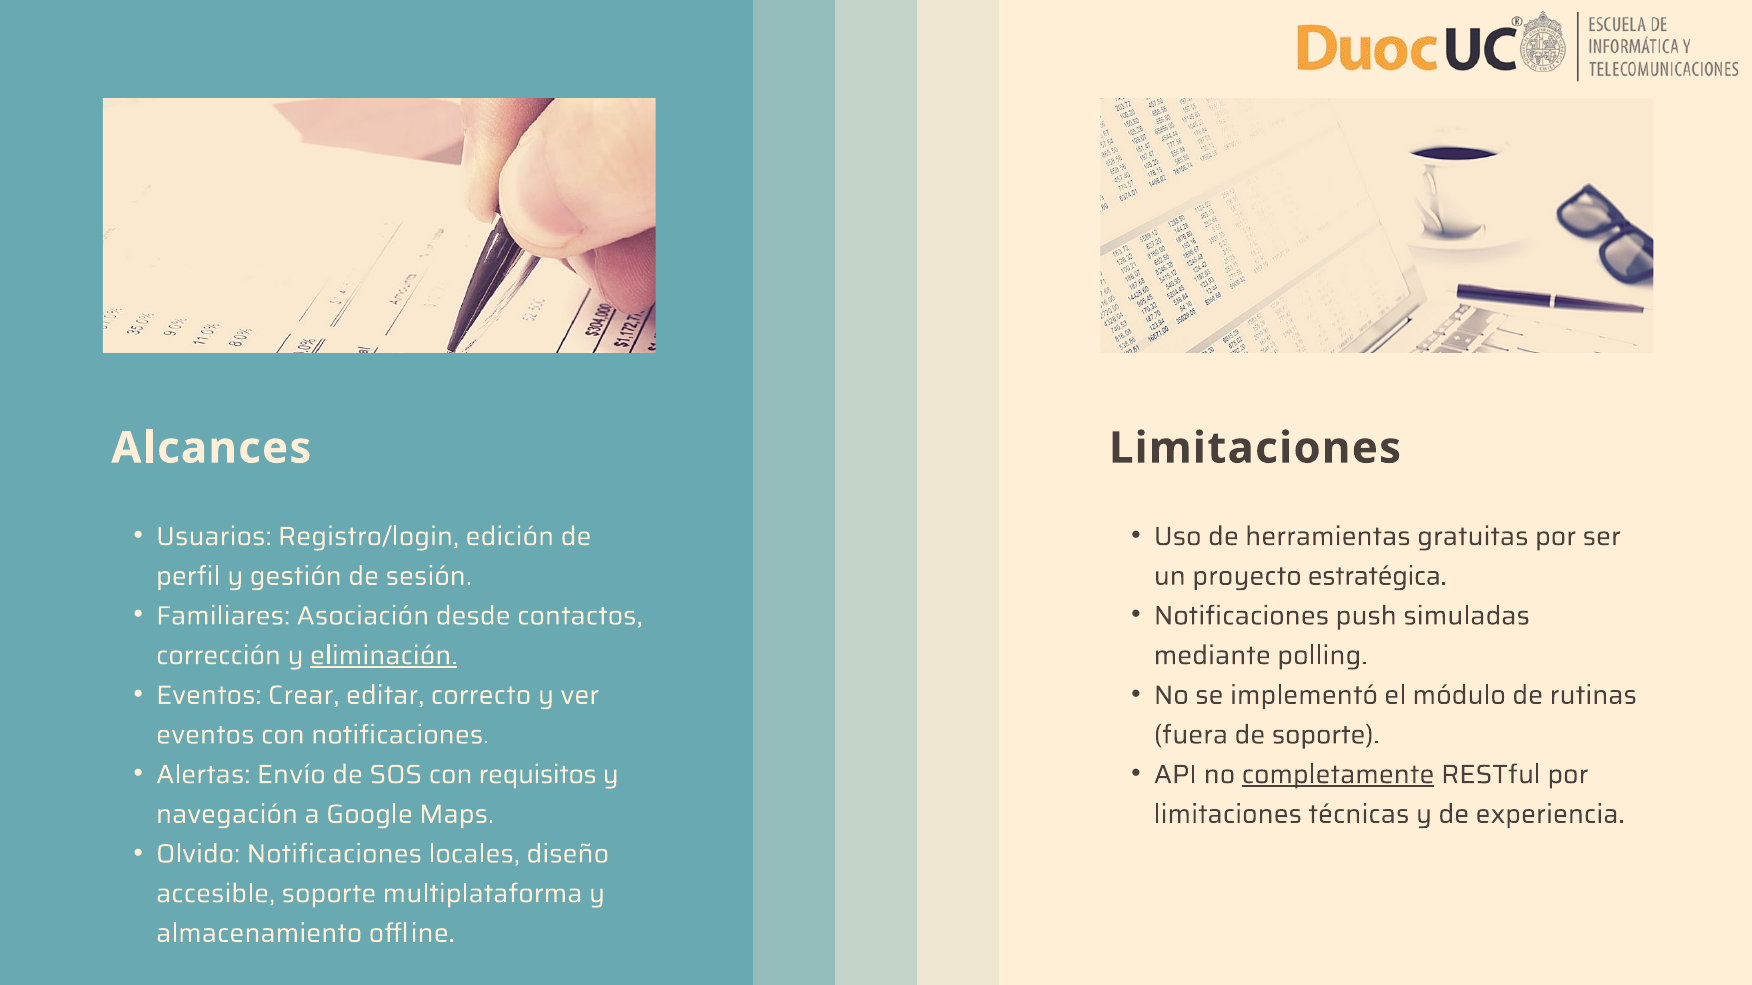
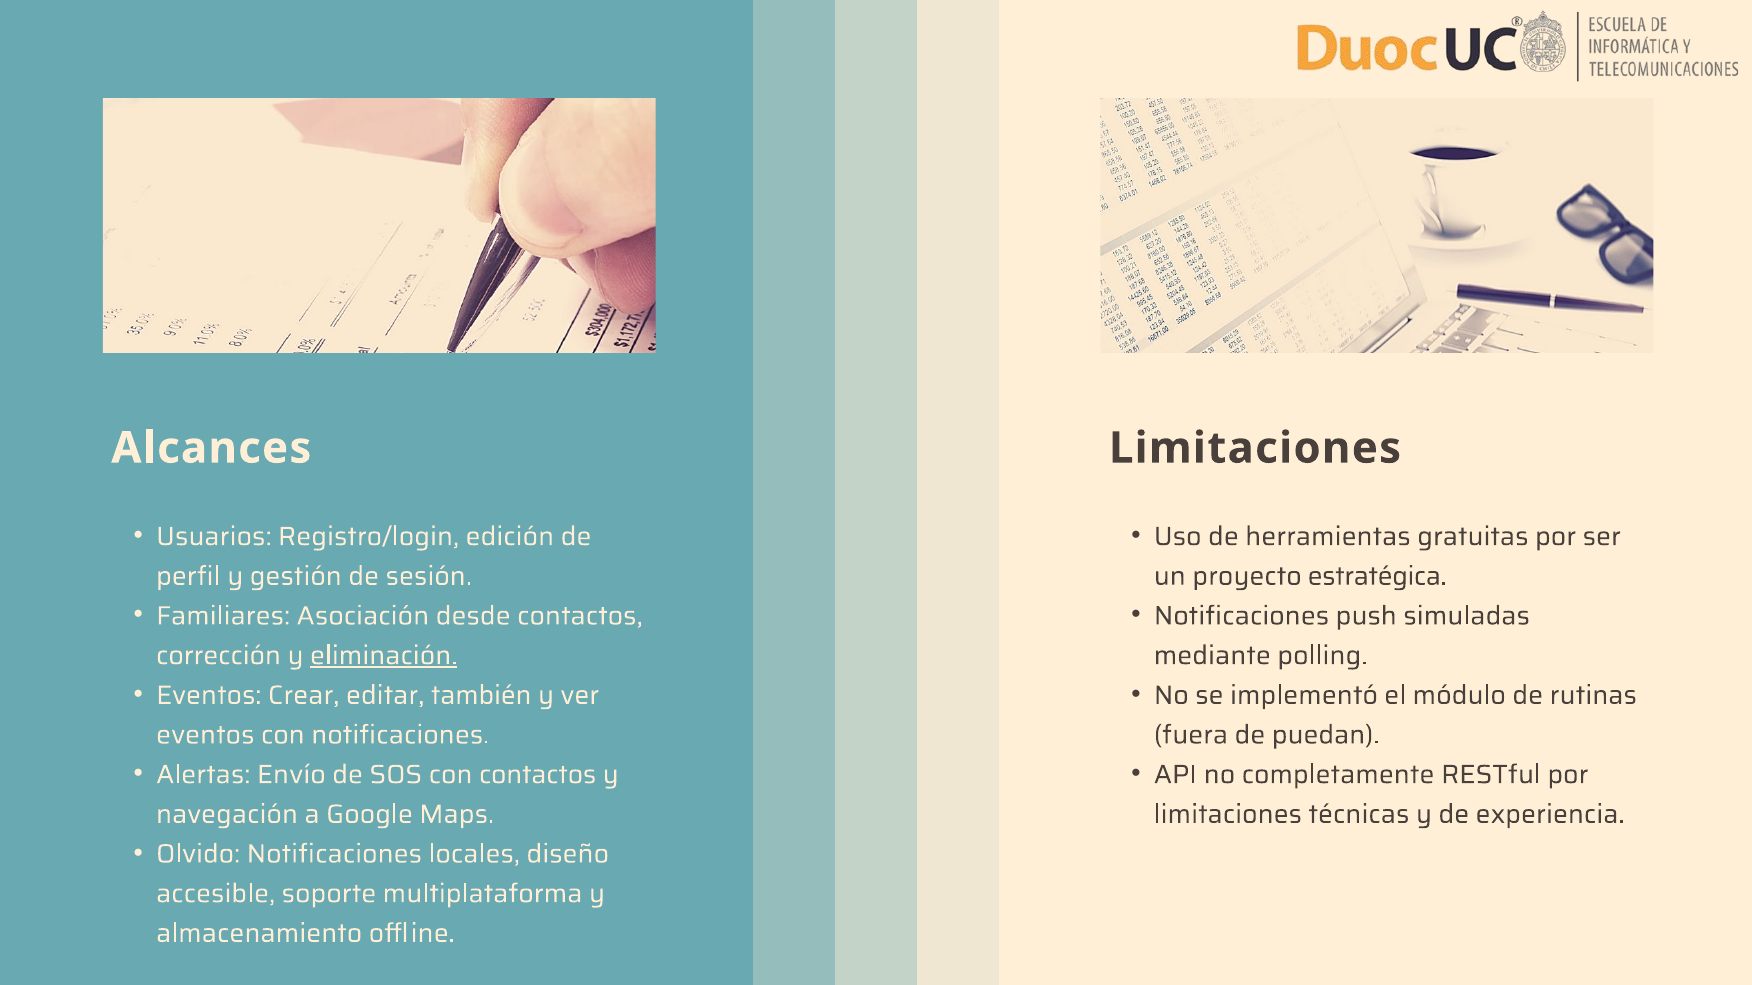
correcto: correcto -> también (481, 695)
de soporte: soporte -> puedan (1326, 735)
completamente underline: present -> none (1338, 775)
con requisitos: requisitos -> contactos (538, 775)
